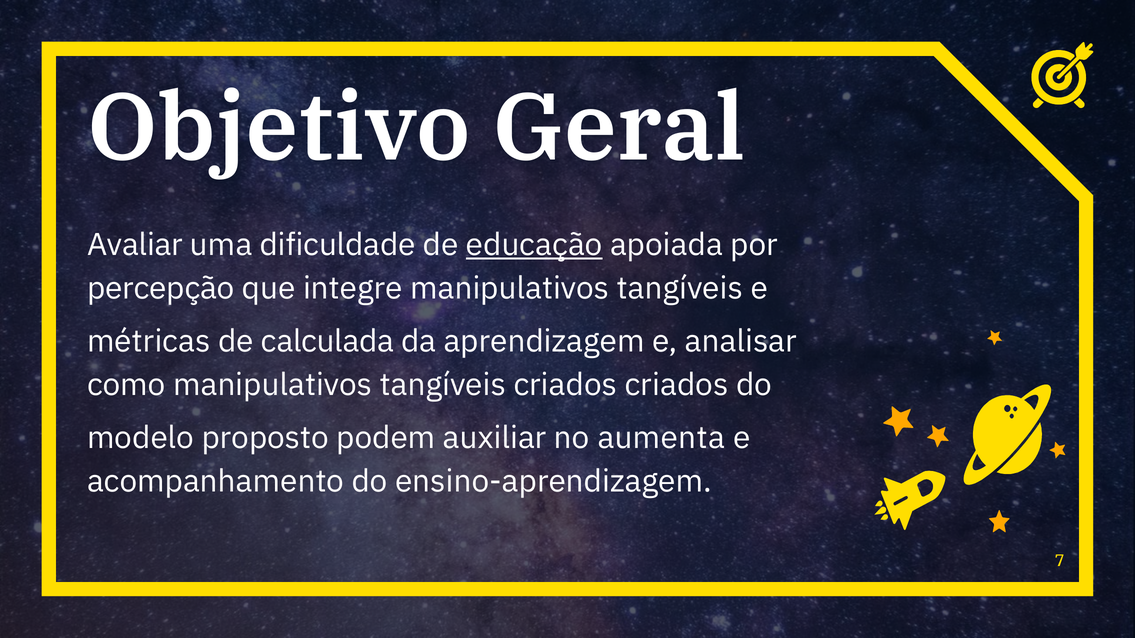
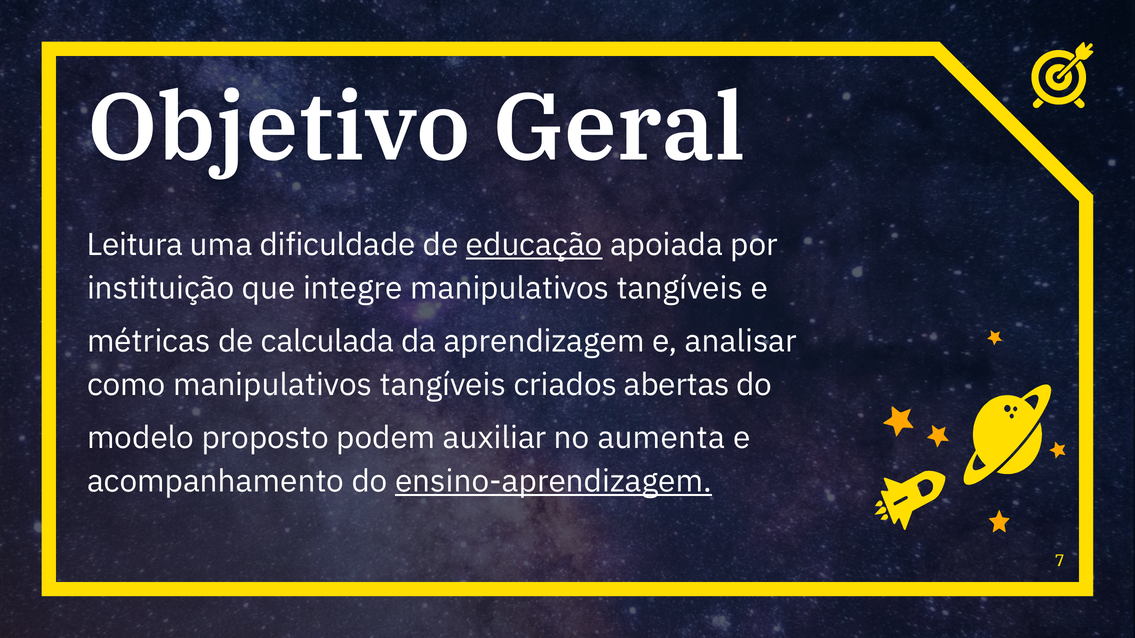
Avaliar: Avaliar -> Leitura (135, 245)
percepção: percepção -> instituição (161, 289)
criados criados: criados -> abertas (677, 385)
ensino-aprendizagem underline: none -> present (553, 482)
